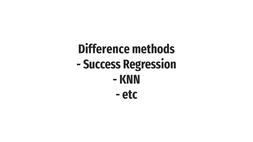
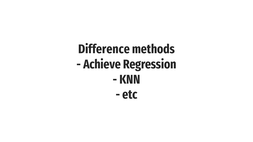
Success: Success -> Achieve (102, 64)
